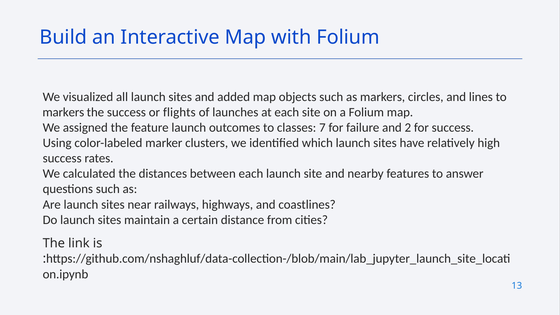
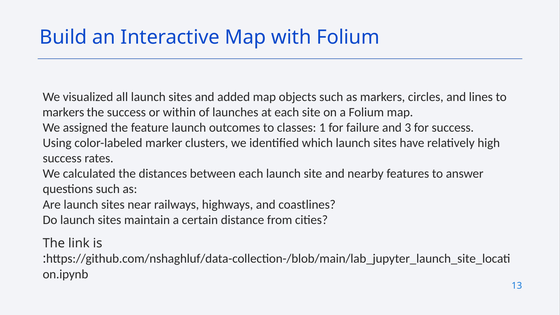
flights: flights -> within (179, 112)
7: 7 -> 1 (322, 128)
2: 2 -> 3 (408, 128)
